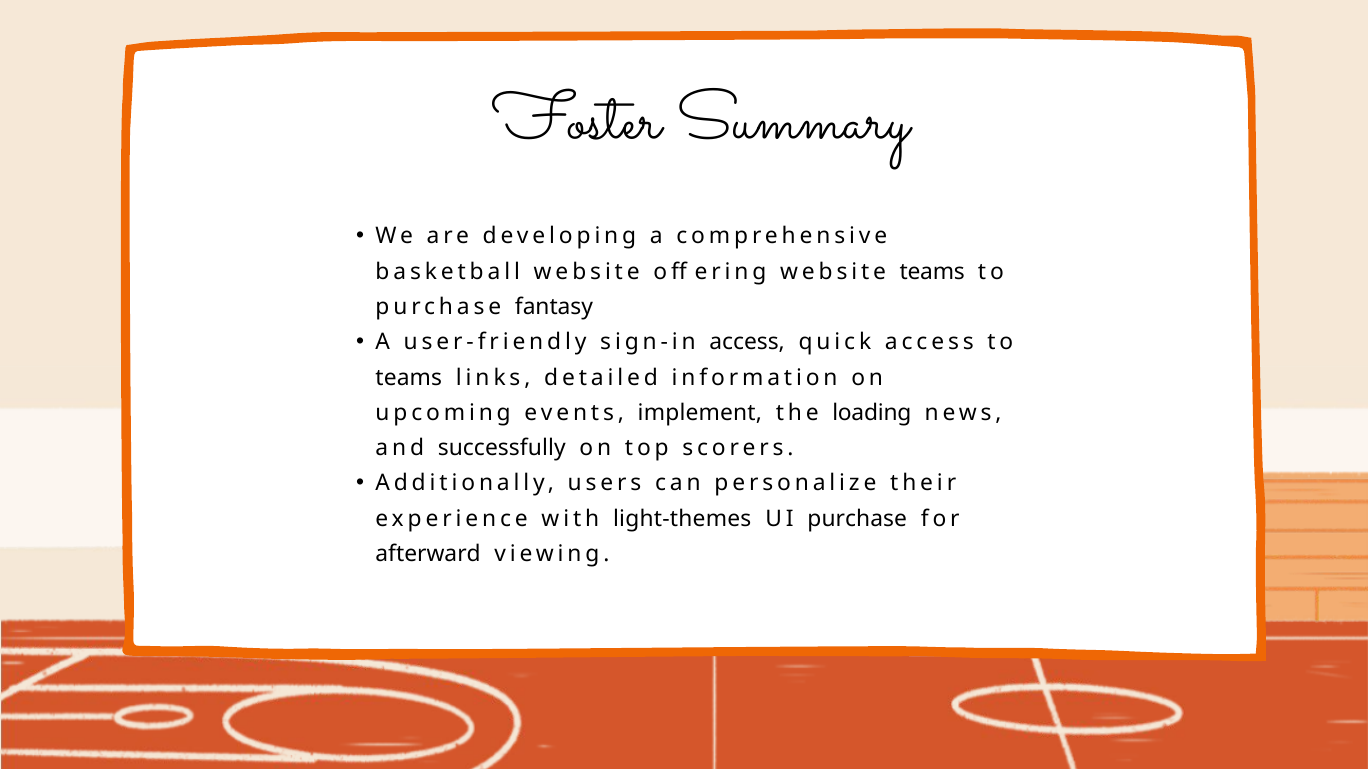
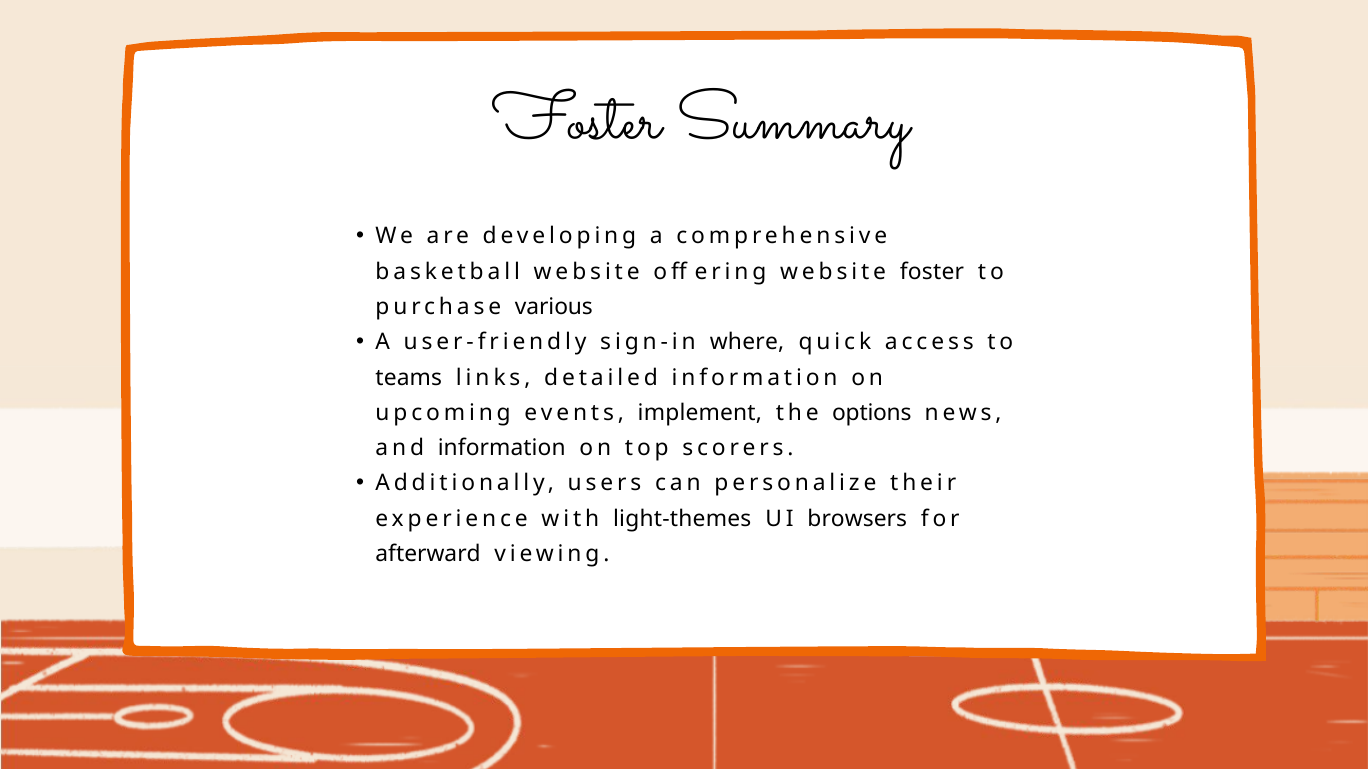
website teams: teams -> foster (932, 272)
fantasy: fantasy -> various (554, 307)
sign-in access: access -> where (747, 342)
loading: loading -> options (872, 413)
and successfully: successfully -> information (502, 448)
UI purchase: purchase -> browsers (857, 519)
